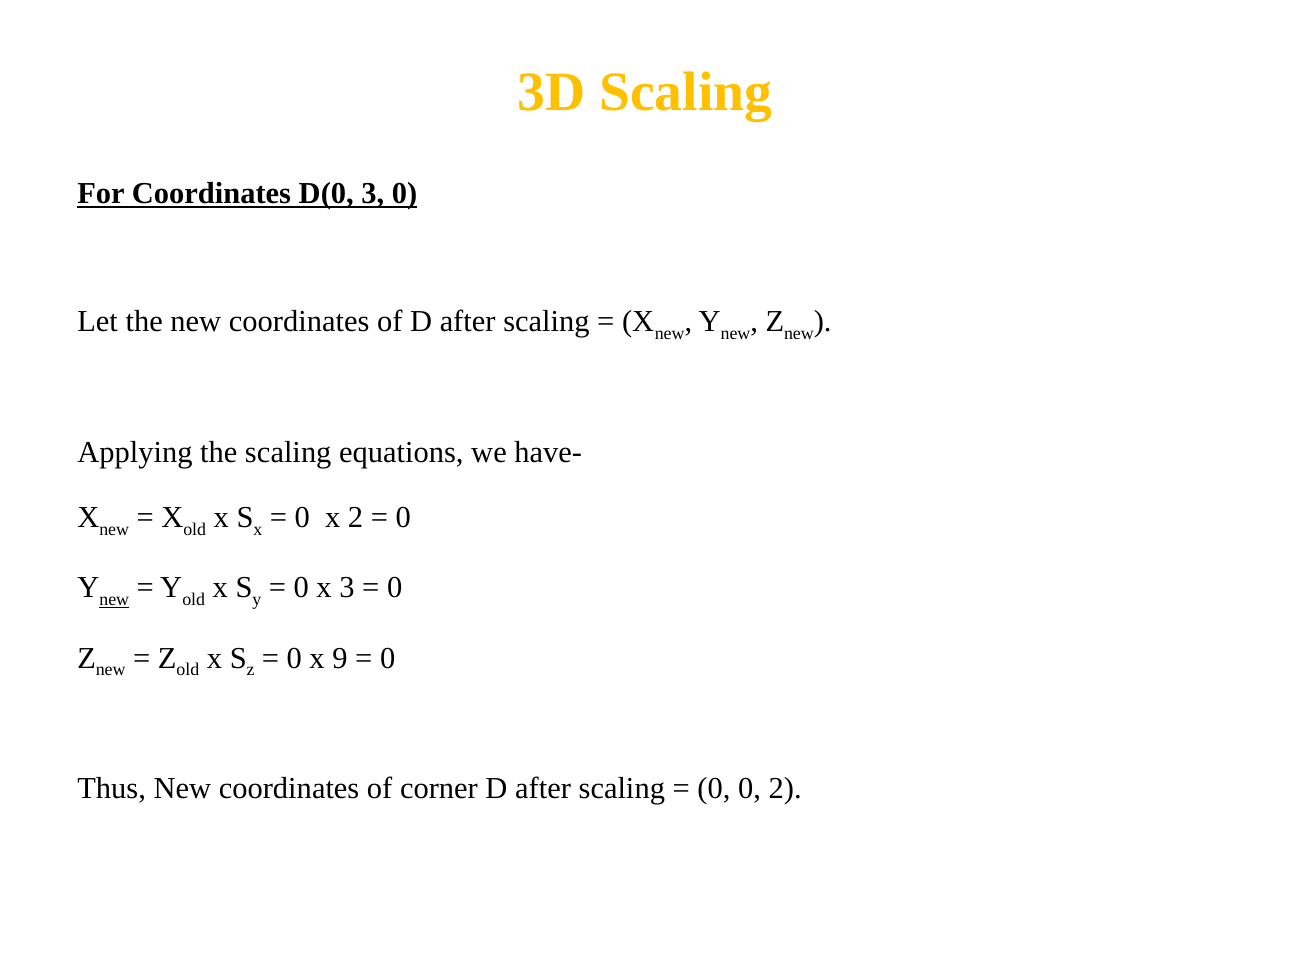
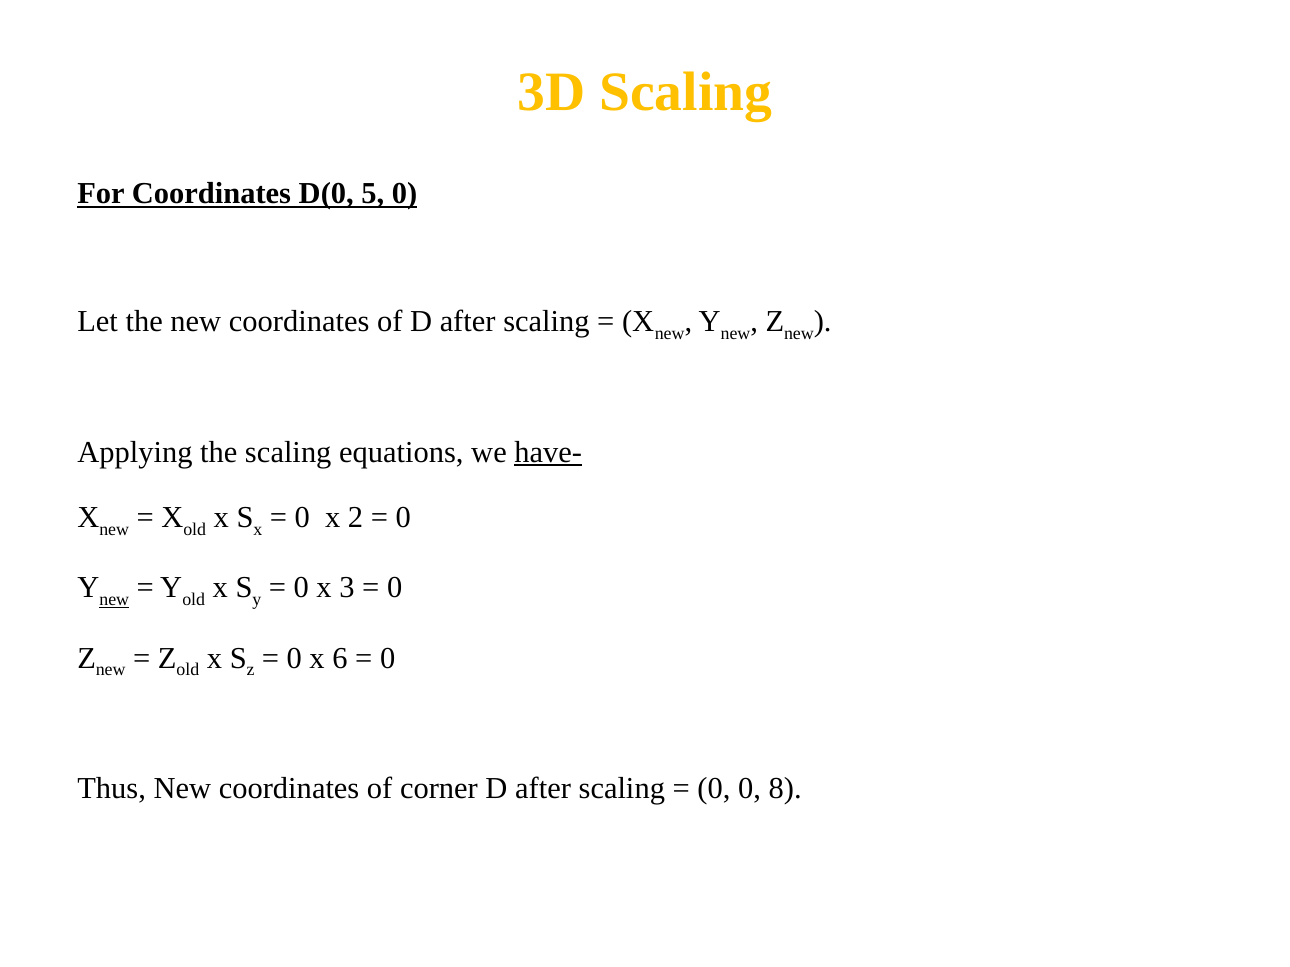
D(0 3: 3 -> 5 (373, 194)
have- underline: none -> present (548, 452)
9: 9 -> 6 (340, 659)
0 2: 2 -> 8 (785, 789)
